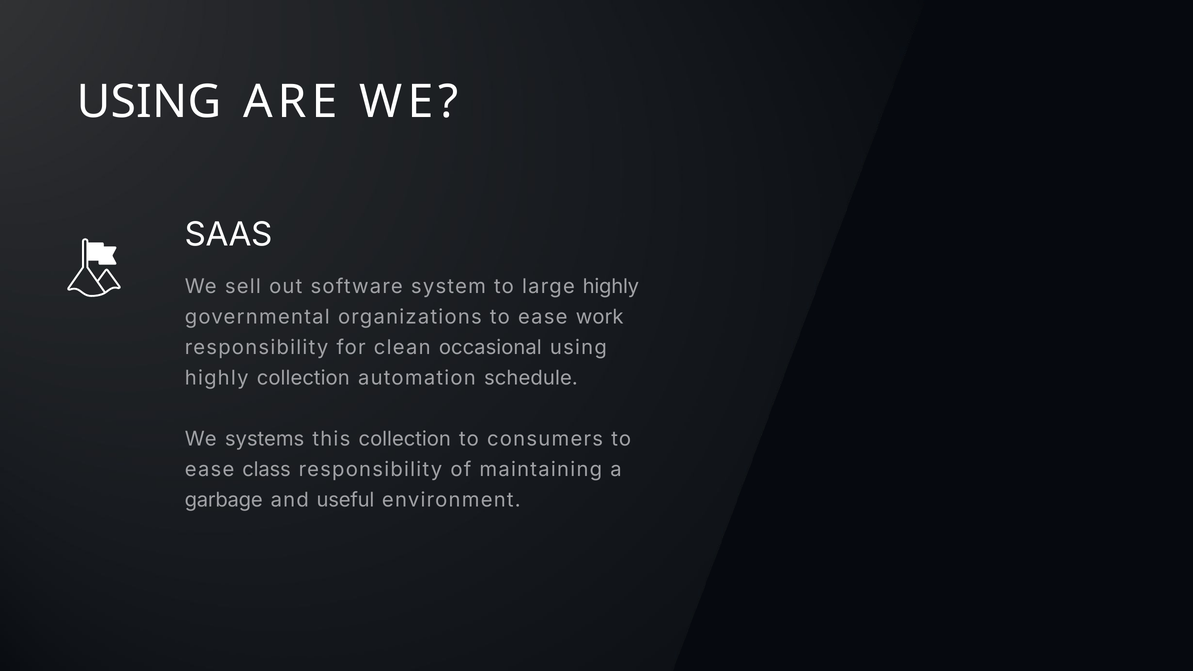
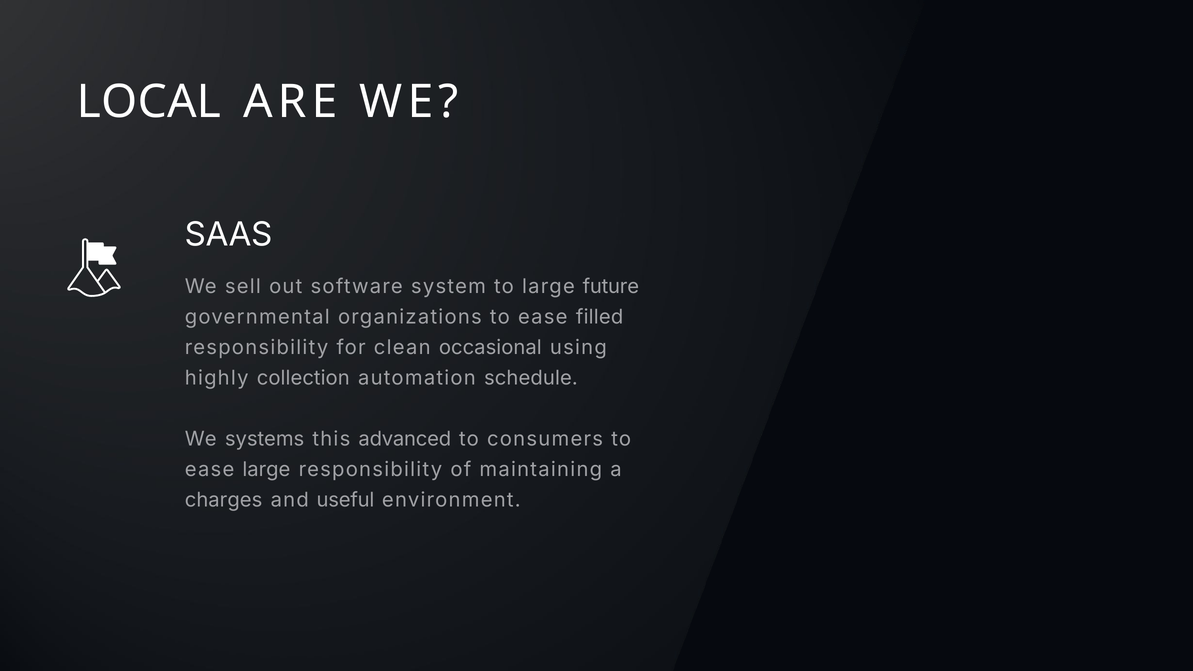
USING: USING -> LOCAL (149, 102)
large highly: highly -> future (611, 287)
work: work -> filled (600, 317)
this collection: collection -> advanced (405, 439)
ease class: class -> large (266, 470)
garbage: garbage -> charges (224, 500)
